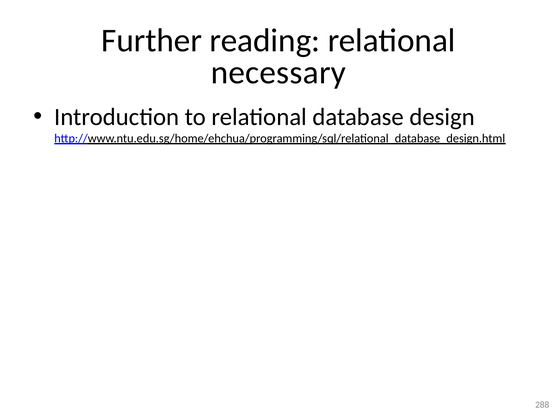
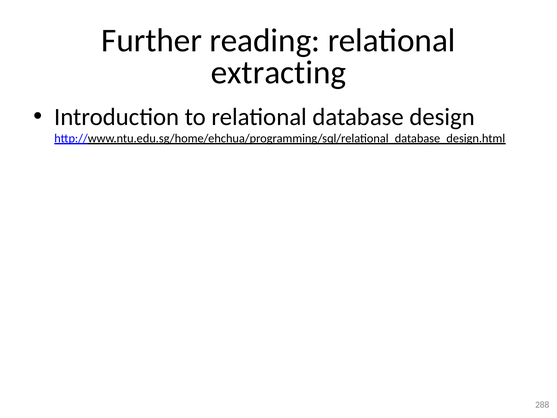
necessary: necessary -> extracting (278, 72)
